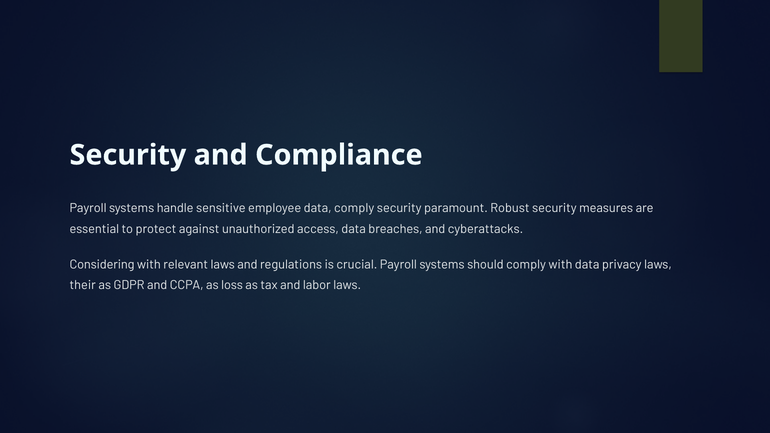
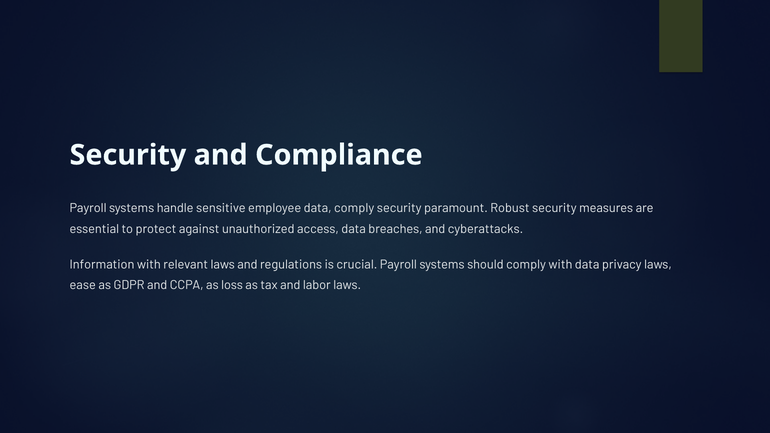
Considering: Considering -> Information (102, 264)
their: their -> ease (83, 285)
